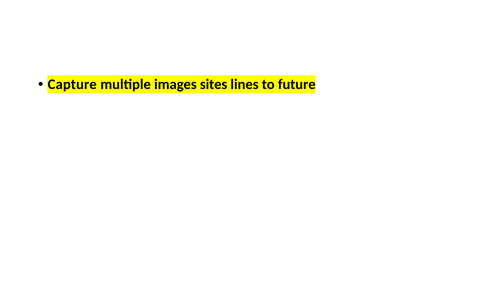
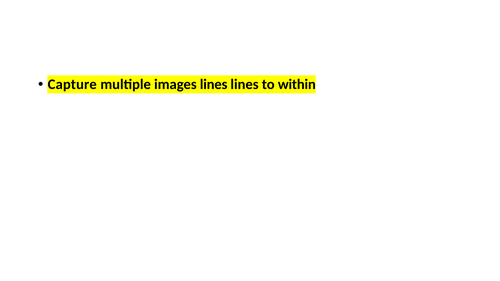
images sites: sites -> lines (214, 85)
future: future -> within (297, 85)
